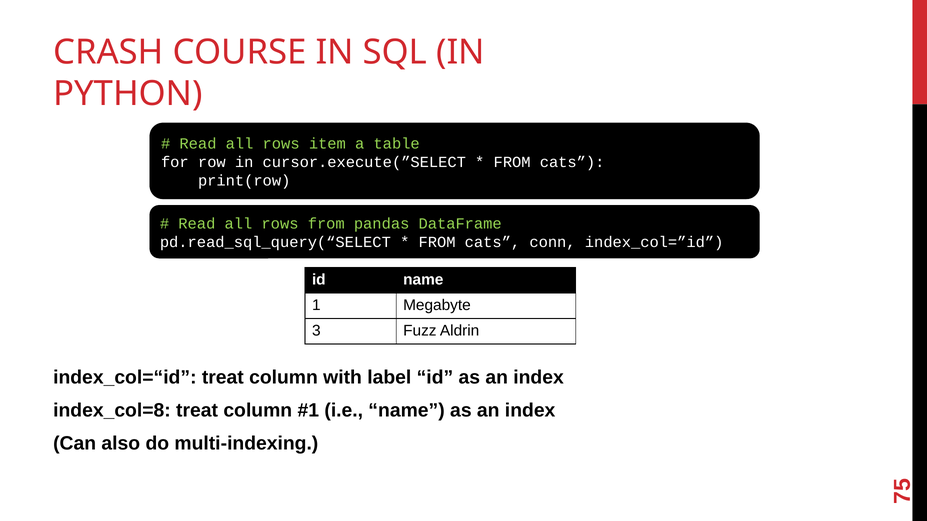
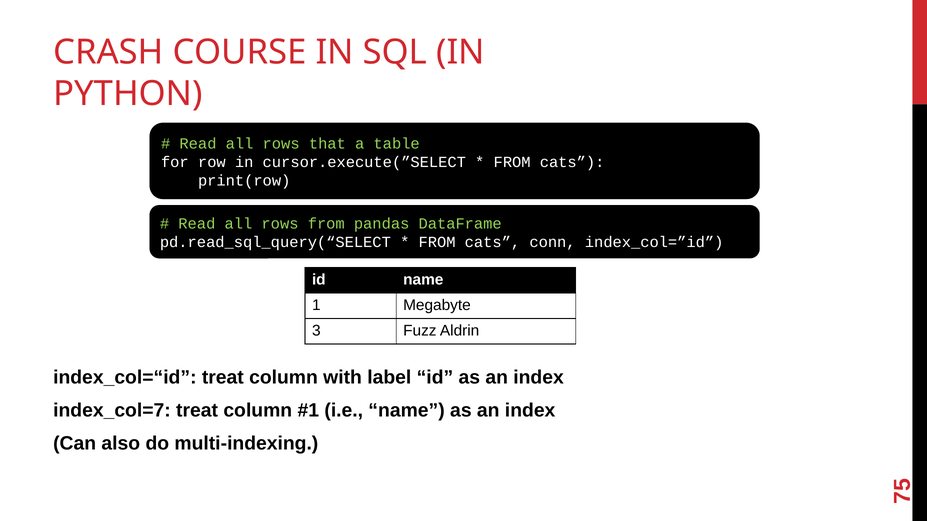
item: item -> that (327, 144)
index_col=8: index_col=8 -> index_col=7 (112, 411)
